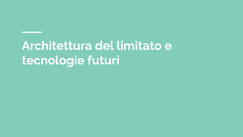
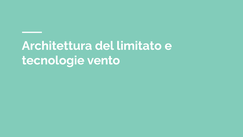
futuri: futuri -> vento (104, 60)
